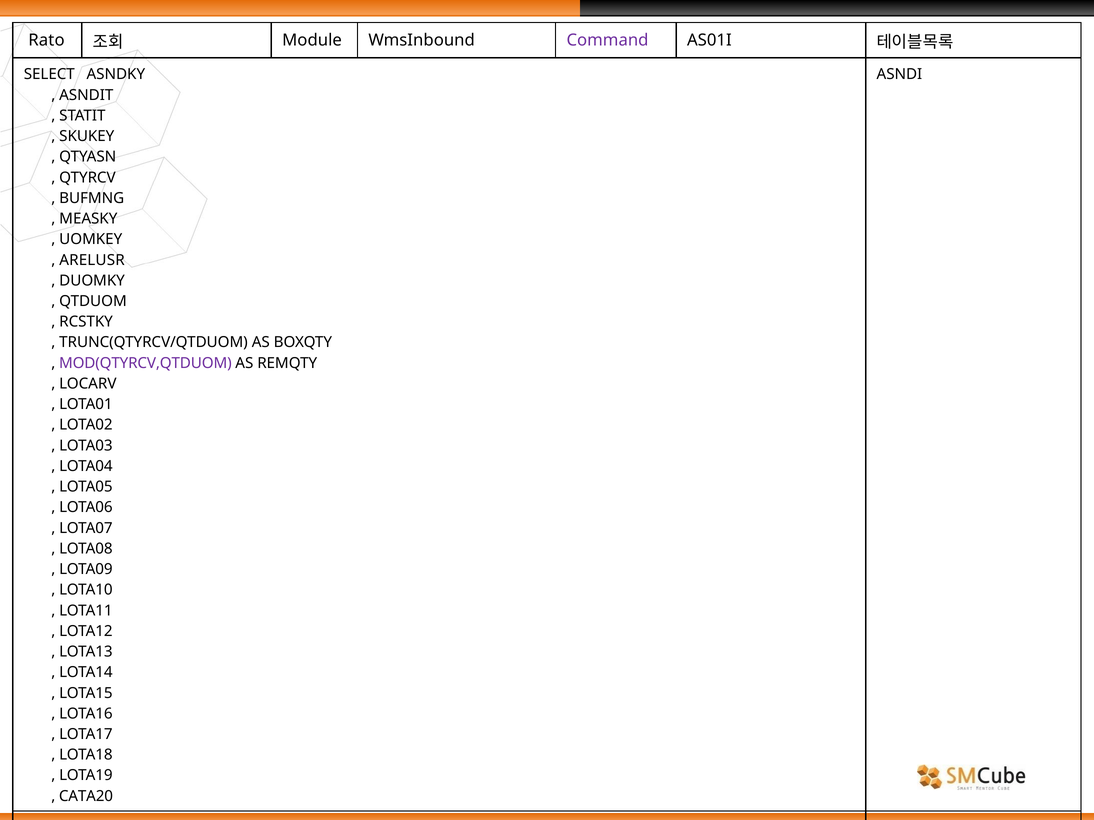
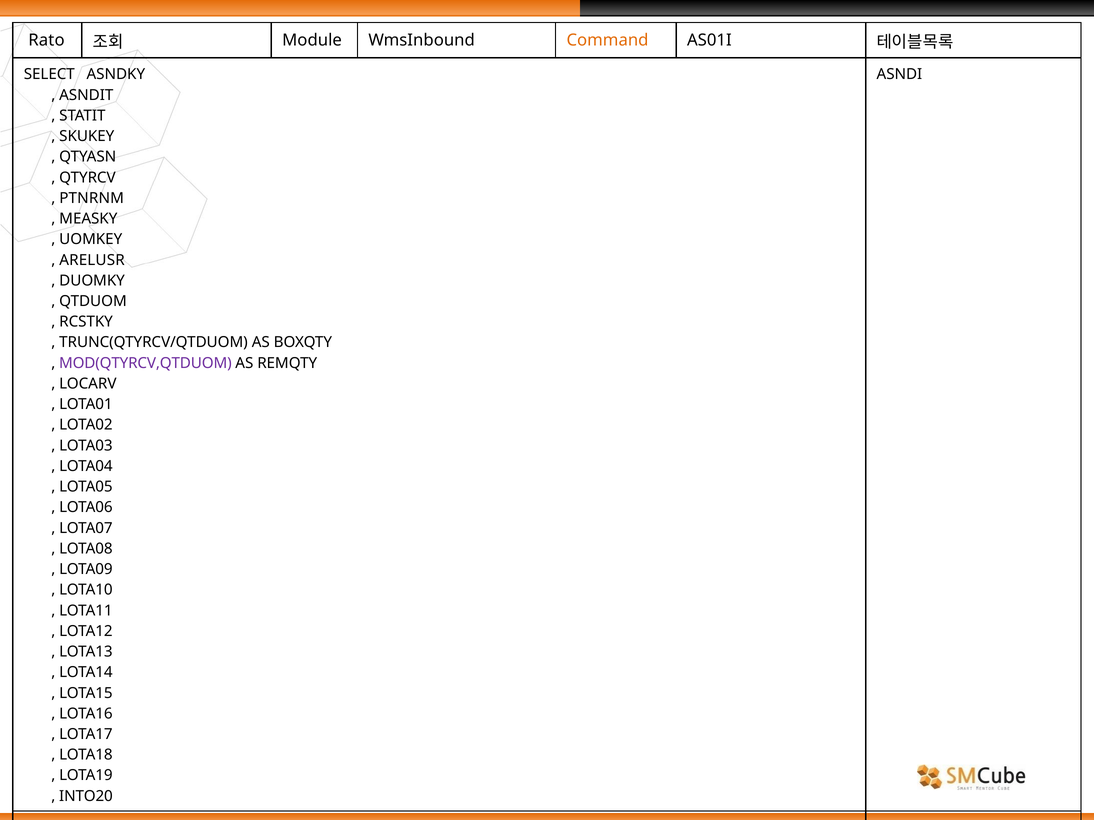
Command colour: purple -> orange (608, 40)
BUFMNG: BUFMNG -> PTNRNM (92, 198)
CATA20: CATA20 -> INTO20 (86, 797)
